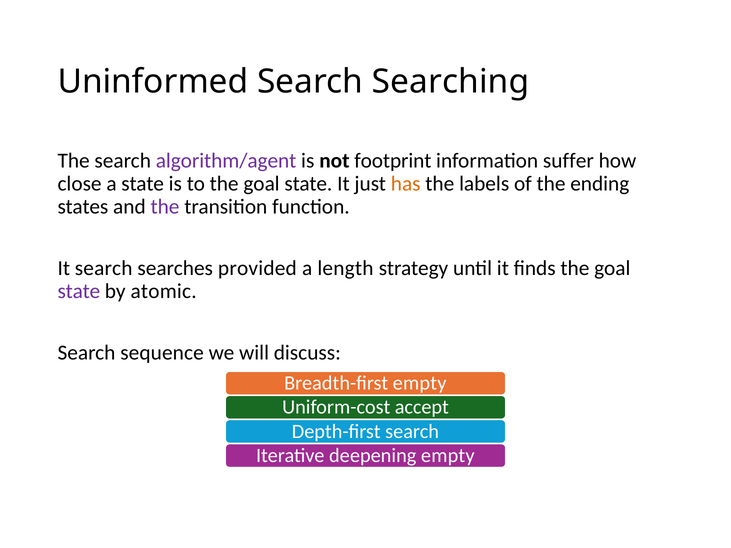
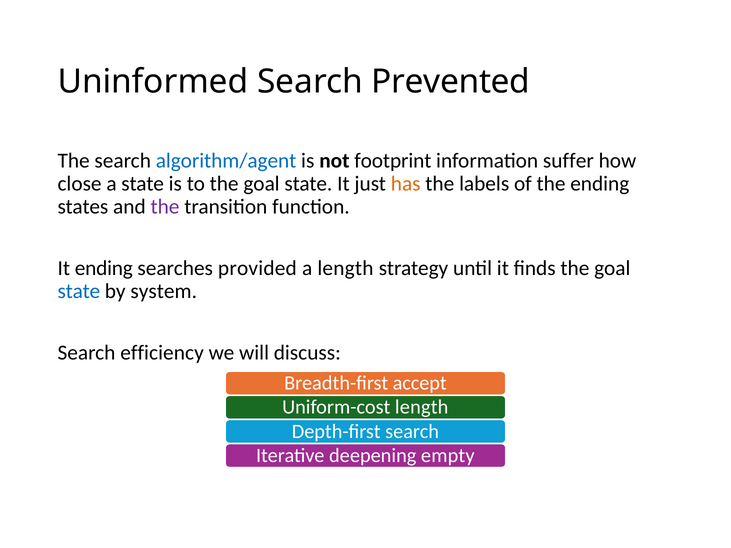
Searching: Searching -> Prevented (451, 82)
algorithm/agent colour: purple -> blue (226, 161)
It search: search -> ending (104, 268)
state colour: purple -> blue (79, 291)
atomic: atomic -> system (164, 291)
sequence: sequence -> efficiency (162, 353)
empty: empty -> accept (420, 383)
accept: accept -> length (422, 407)
